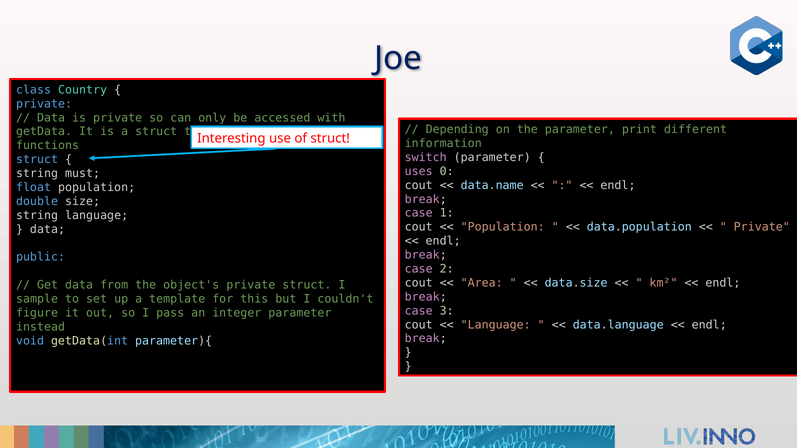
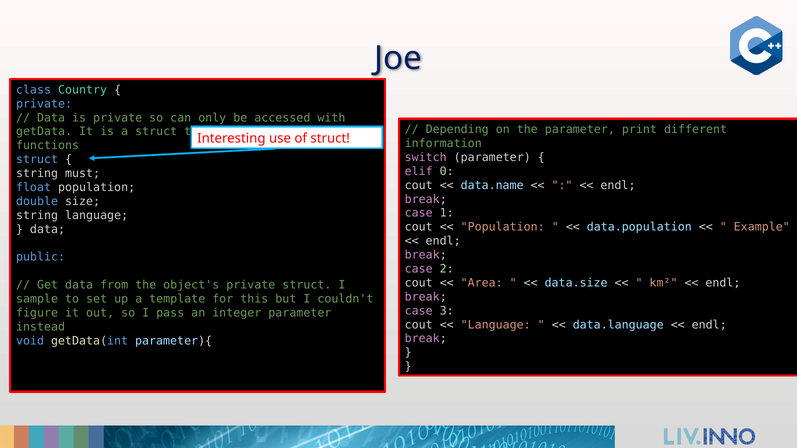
uses: uses -> elif (419, 171)
Private: Private -> Example (762, 227)
